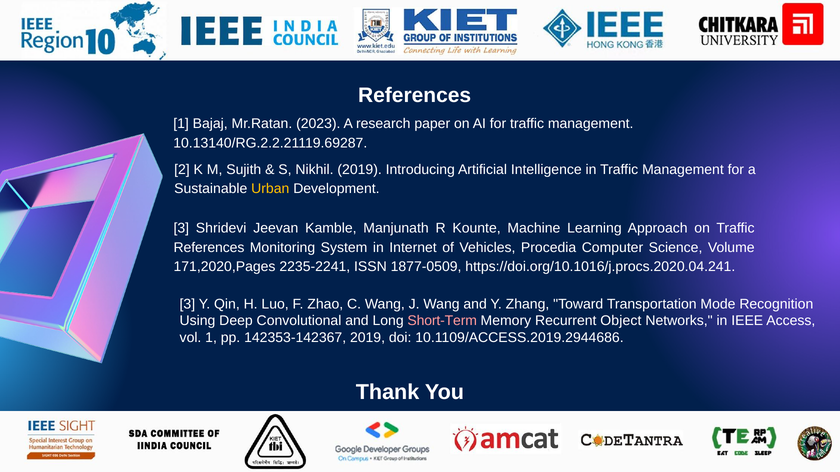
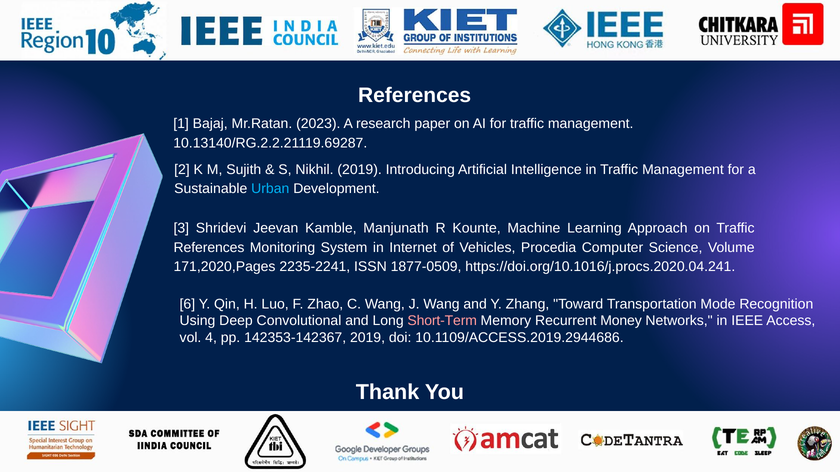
Urban colour: yellow -> light blue (270, 189)
3: 3 -> 6 (187, 304)
Object: Object -> Money (621, 321)
vol 1: 1 -> 4 (211, 338)
